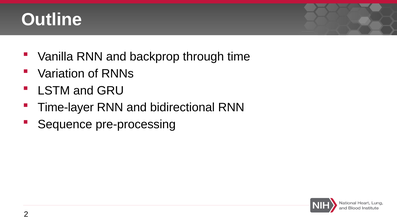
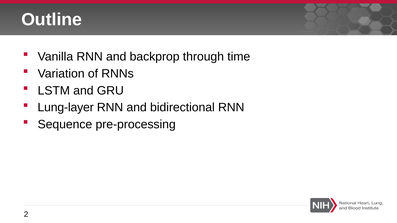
Time-layer: Time-layer -> Lung-layer (66, 108)
